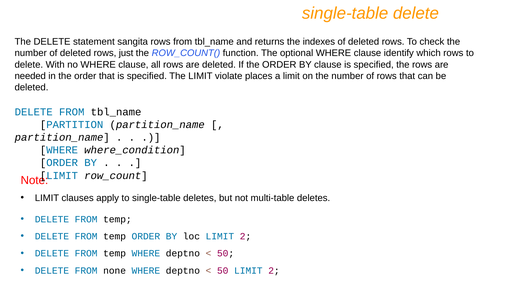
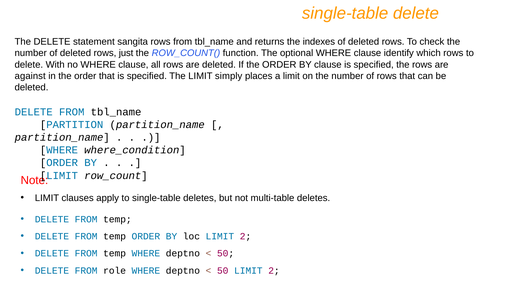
needed: needed -> against (30, 76)
violate: violate -> simply (229, 76)
none: none -> role (115, 270)
